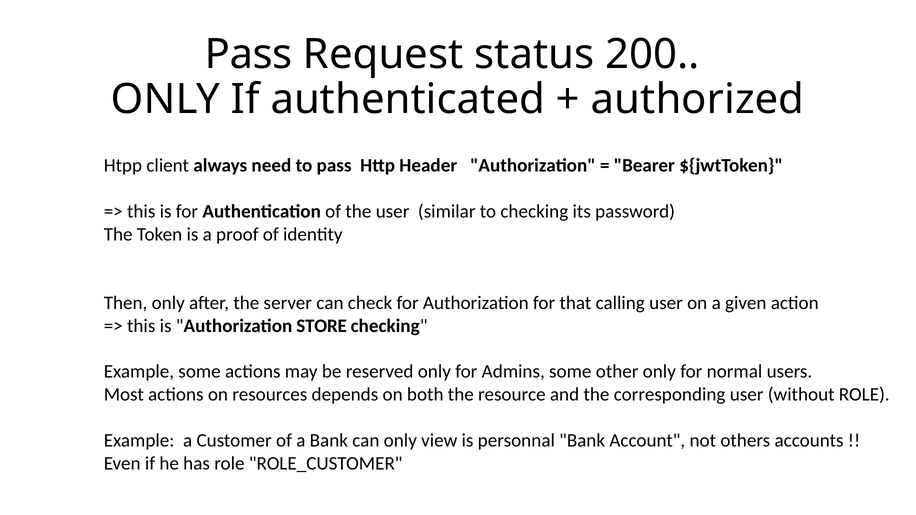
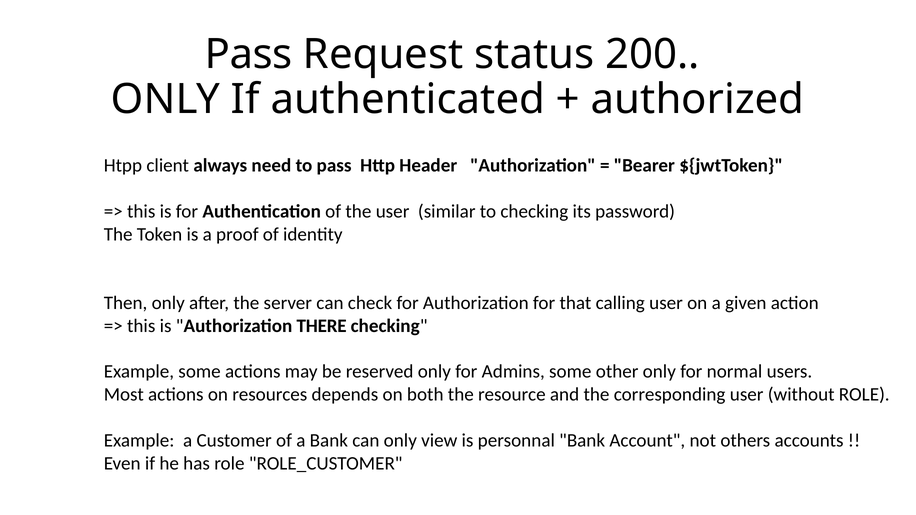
STORE: STORE -> THERE (322, 326)
